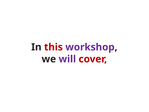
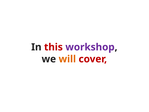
will colour: purple -> orange (67, 59)
